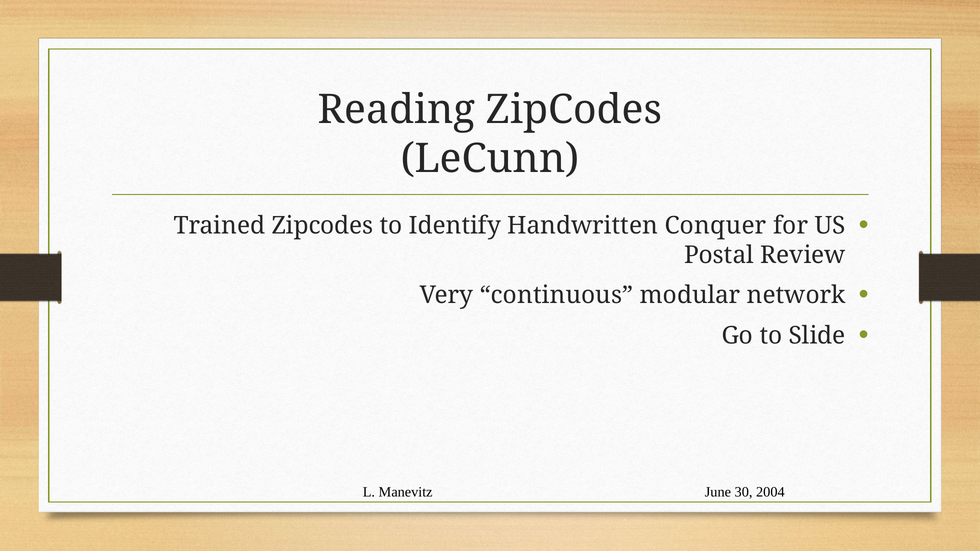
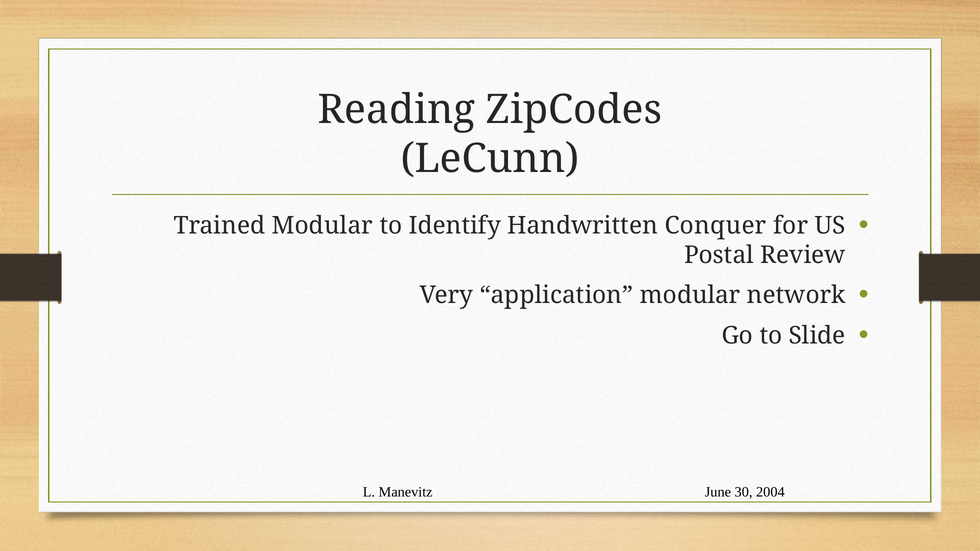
Trained Zipcodes: Zipcodes -> Modular (322, 226)
continuous: continuous -> application (556, 295)
